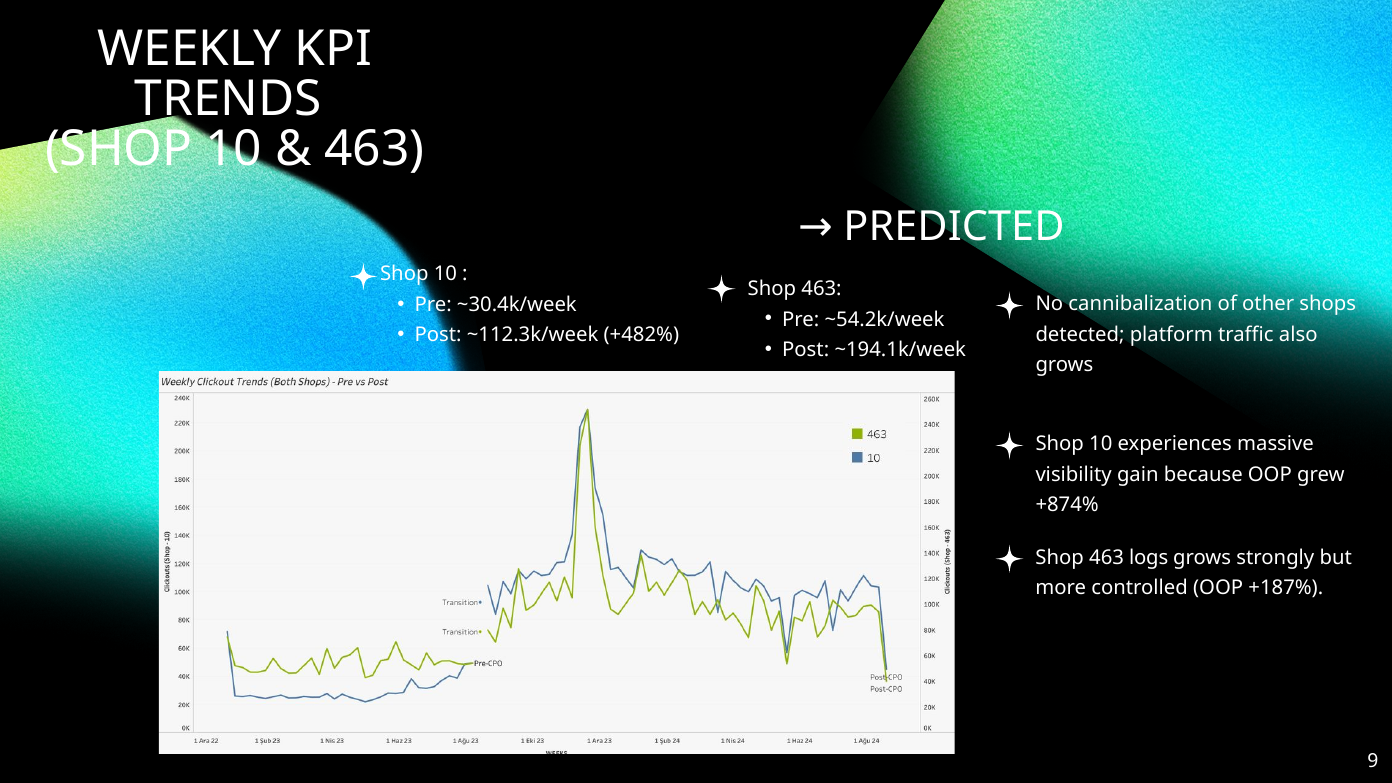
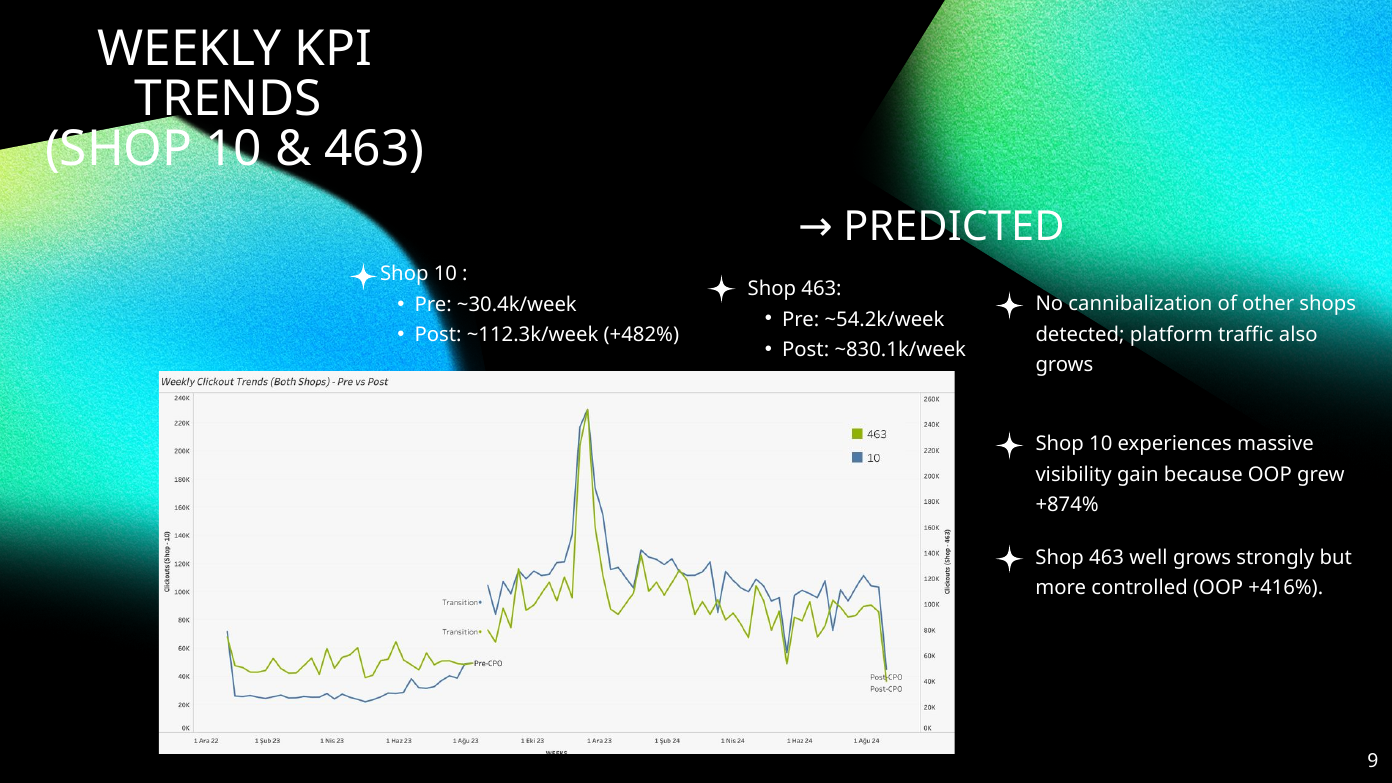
~194.1k/week: ~194.1k/week -> ~830.1k/week (900, 350)
logs: logs -> well (1148, 557)
+187%: +187% -> +416% (1286, 588)
